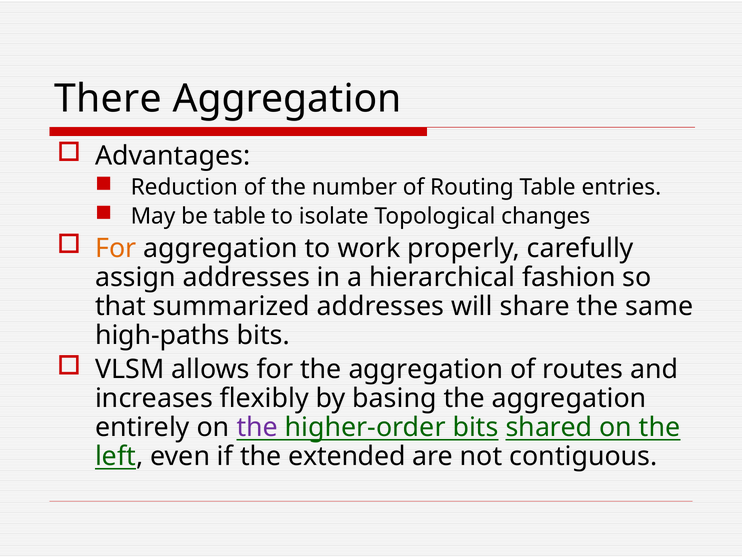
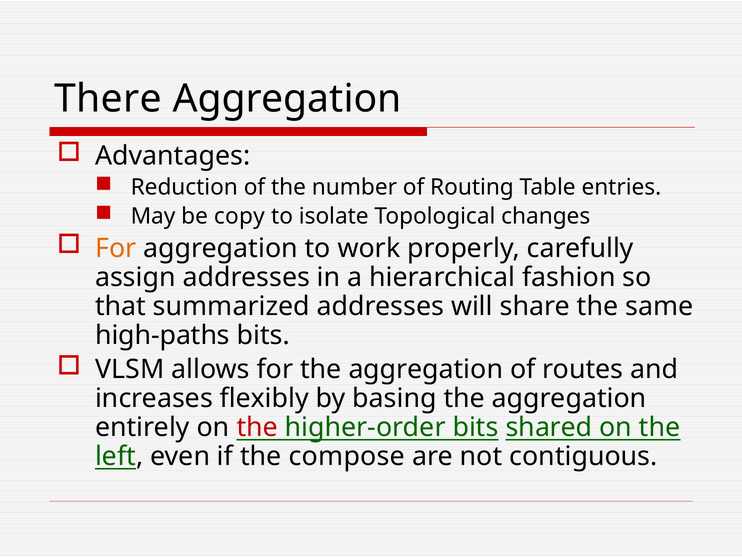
be table: table -> copy (239, 216)
the colour: purple -> red (257, 427)
extended: extended -> compose (347, 456)
